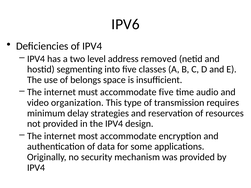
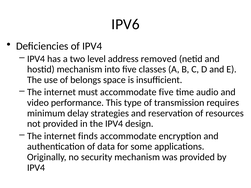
hostid segmenting: segmenting -> mechanism (79, 69)
organization: organization -> performance (77, 103)
most: most -> finds (88, 136)
